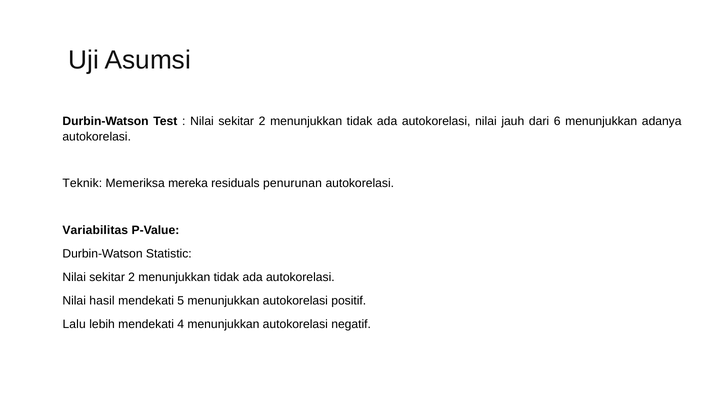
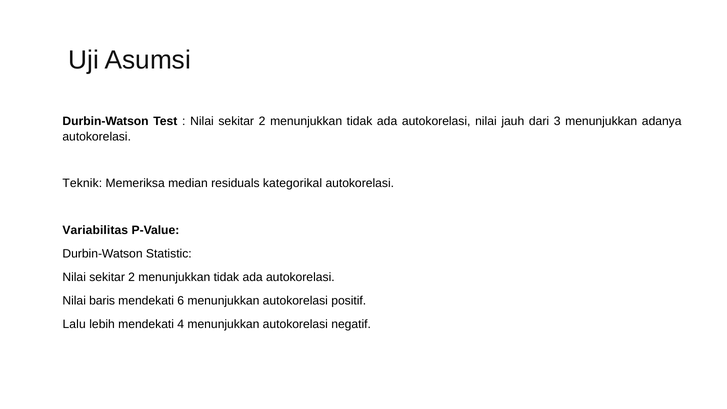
6: 6 -> 3 (557, 121)
mereka: mereka -> median (188, 183)
penurunan: penurunan -> kategorikal (293, 183)
hasil: hasil -> baris (102, 301)
5: 5 -> 6 (181, 301)
